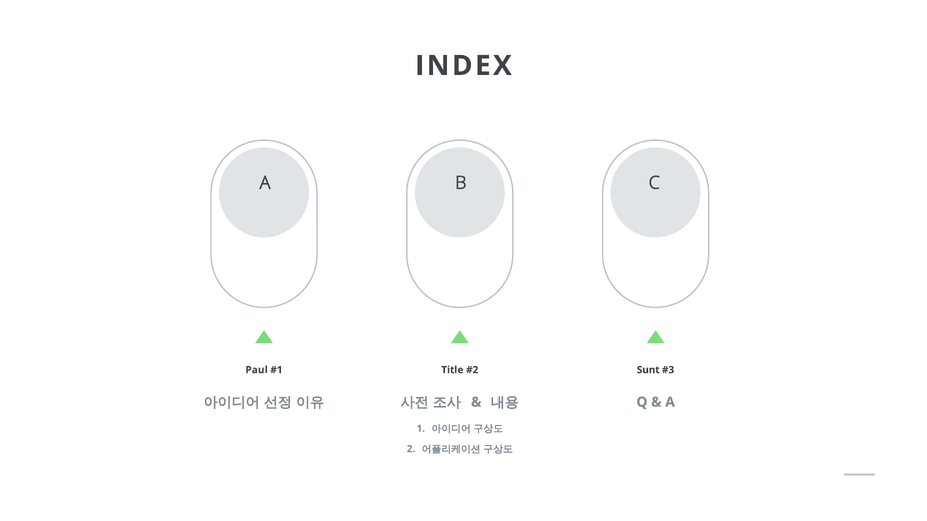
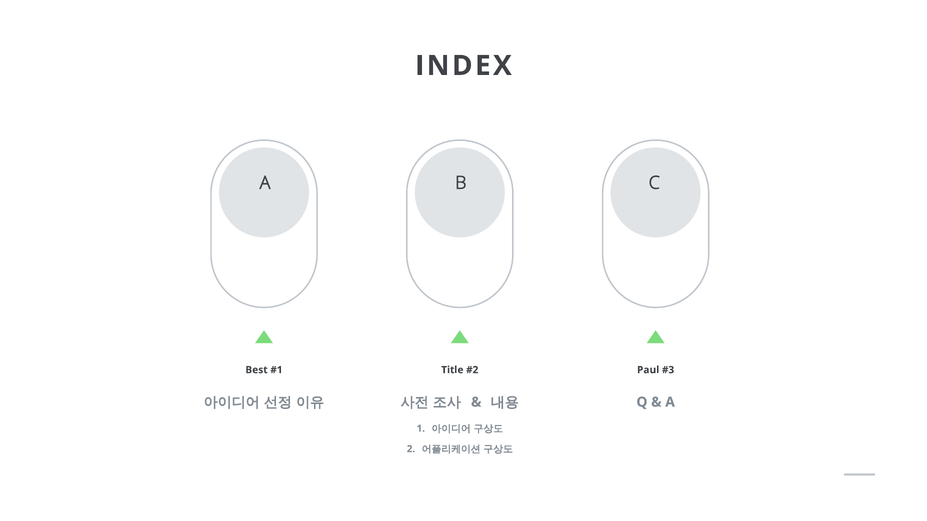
Paul: Paul -> Best (257, 370)
Sunt: Sunt -> Paul (648, 370)
